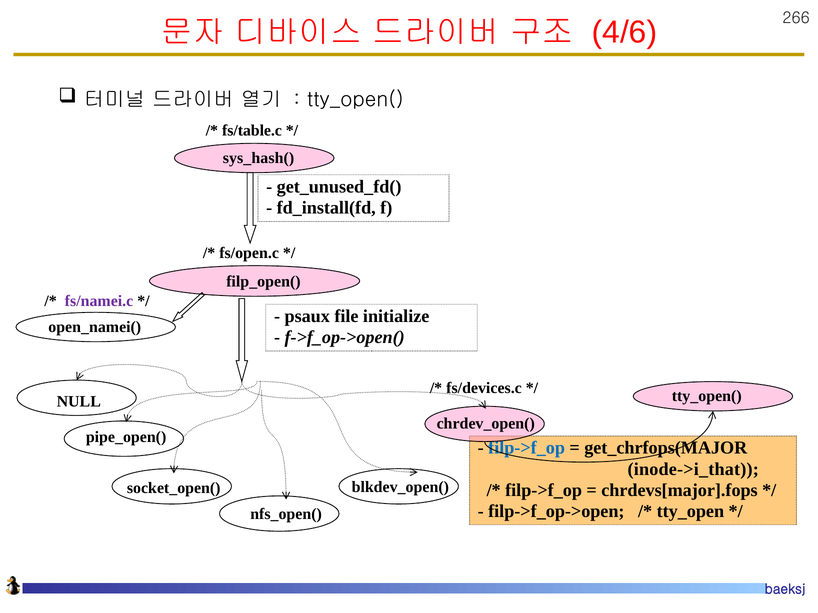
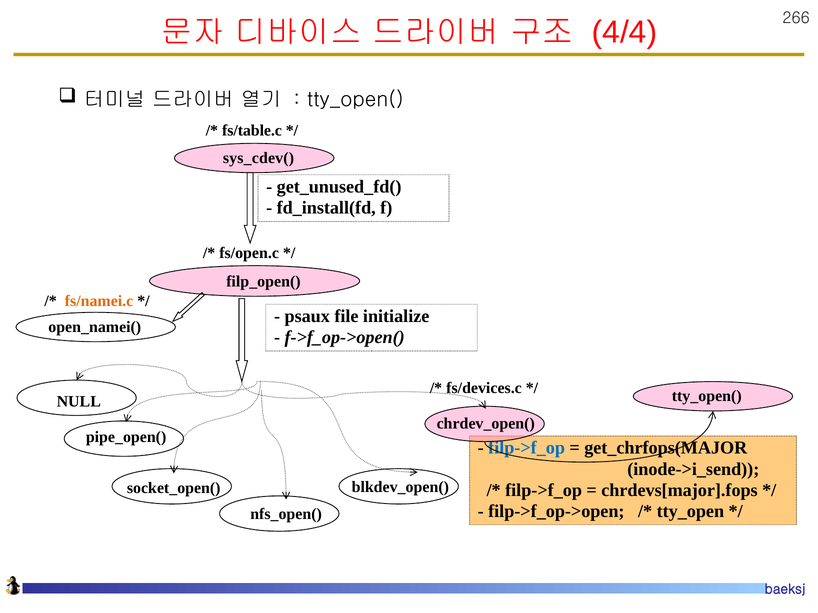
4/6: 4/6 -> 4/4 (624, 32)
sys_hash(: sys_hash( -> sys_cdev( (258, 158)
fs/namei.c colour: purple -> orange (99, 301)
inode->i_that: inode->i_that -> inode->i_send (693, 469)
